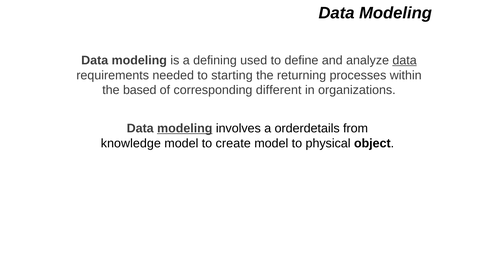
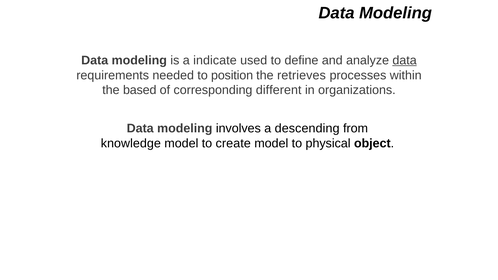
defining: defining -> indicate (215, 60)
starting: starting -> position (232, 75)
returning: returning -> retrieves (301, 75)
modeling underline: present -> none (185, 128)
orderdetails: orderdetails -> descending (307, 128)
